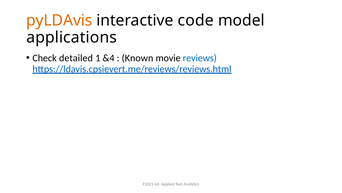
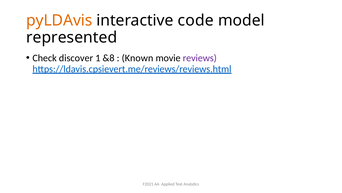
applications: applications -> represented (72, 37)
detailed: detailed -> discover (76, 58)
&4: &4 -> &8 (109, 58)
reviews colour: blue -> purple (200, 58)
